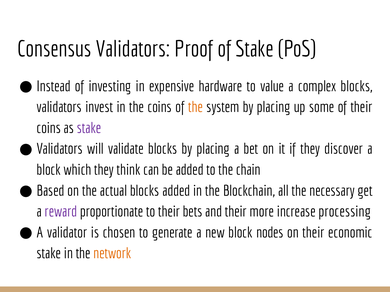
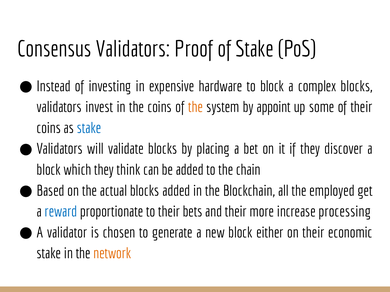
to value: value -> block (272, 86)
system by placing: placing -> appoint (274, 107)
stake colour: purple -> blue (89, 128)
necessary: necessary -> employed (332, 191)
reward colour: purple -> blue (61, 212)
nodes: nodes -> either (270, 233)
